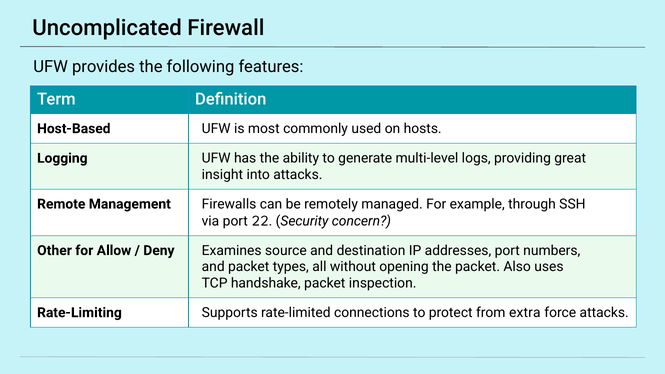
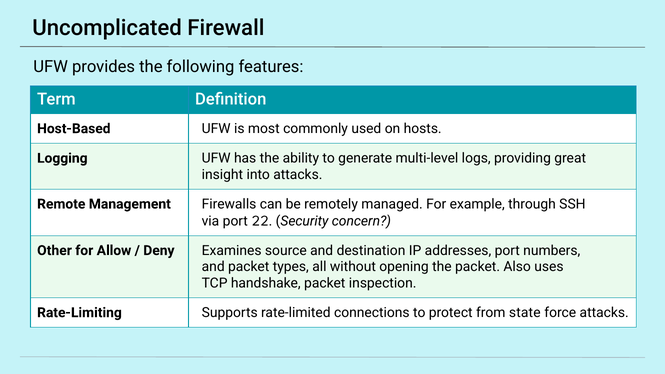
extra: extra -> state (525, 313)
